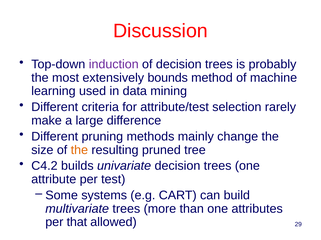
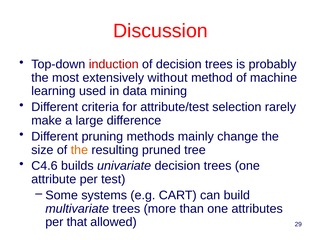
induction colour: purple -> red (114, 64)
bounds: bounds -> without (168, 78)
C4.2: C4.2 -> C4.6 (44, 166)
